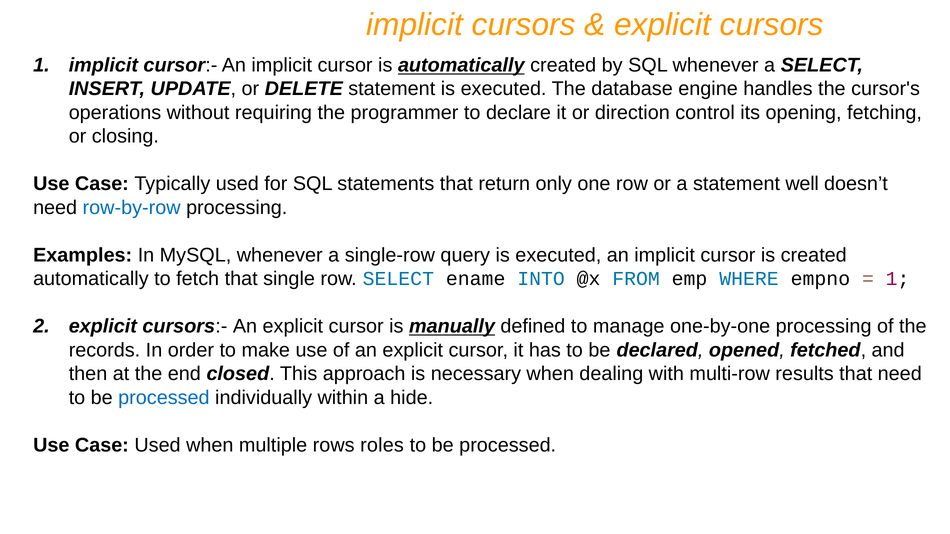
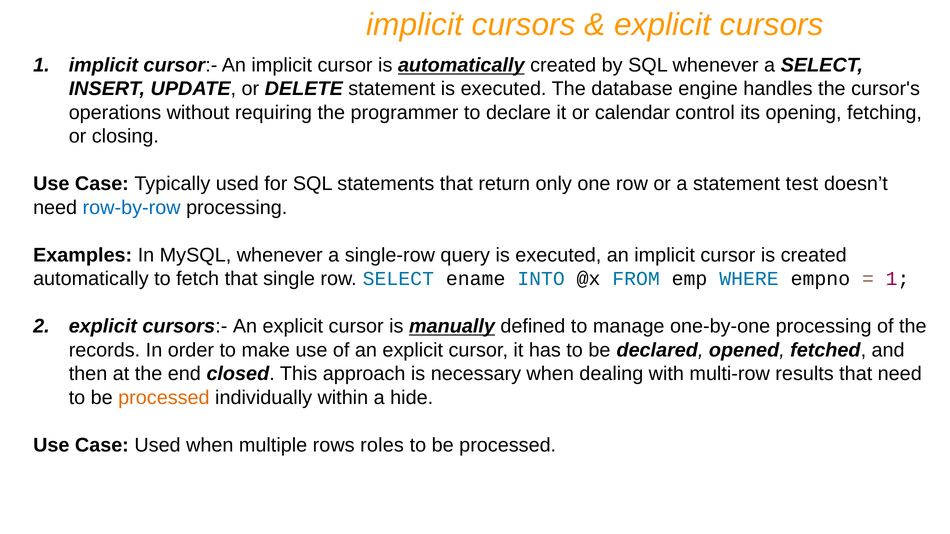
direction: direction -> calendar (632, 113)
well: well -> test (802, 184)
processed colour: blue -> orange (164, 398)
